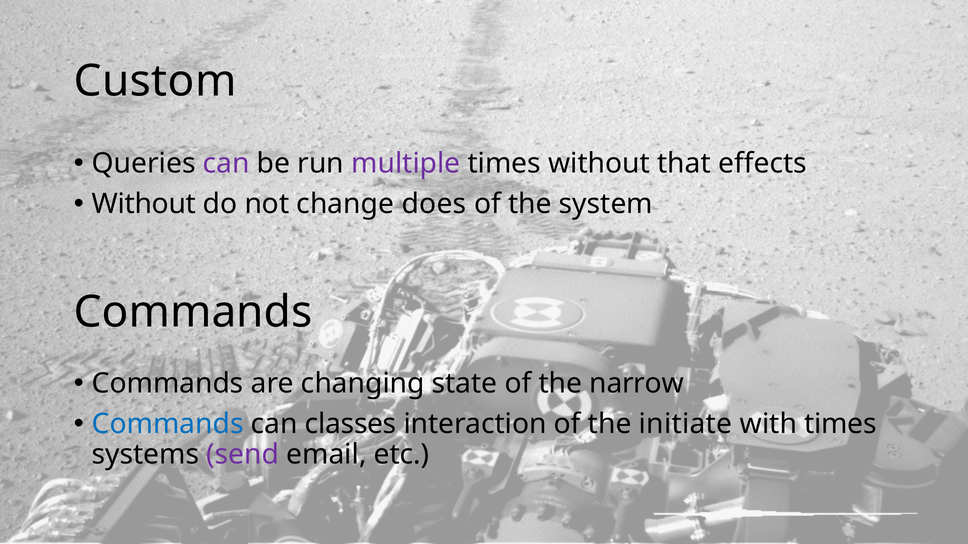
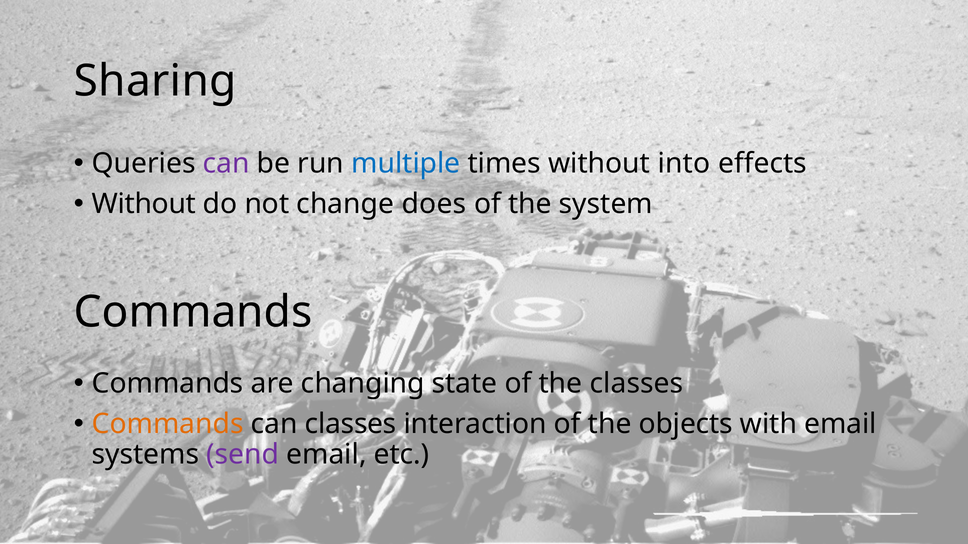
Custom: Custom -> Sharing (155, 81)
multiple colour: purple -> blue (406, 164)
that: that -> into (684, 164)
the narrow: narrow -> classes (636, 384)
Commands colour: blue -> orange (168, 424)
initiate: initiate -> objects (686, 424)
with times: times -> email (840, 424)
